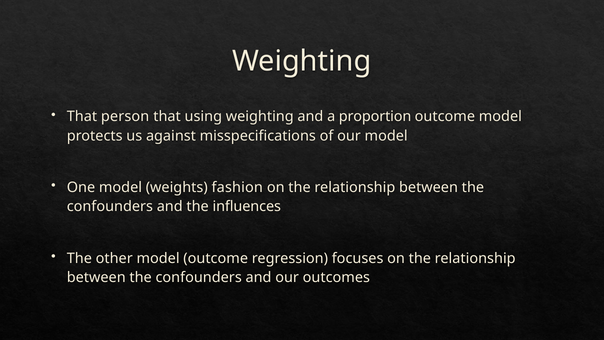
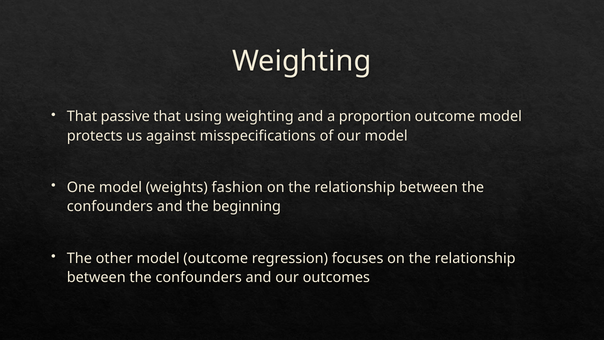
person: person -> passive (125, 117)
influences: influences -> beginning (247, 206)
